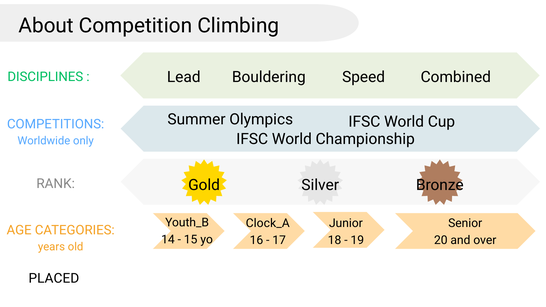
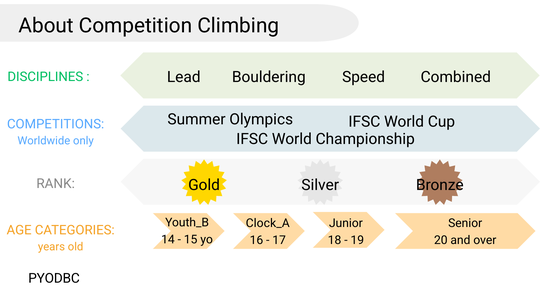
PLACED: PLACED -> PYODBC (54, 278)
